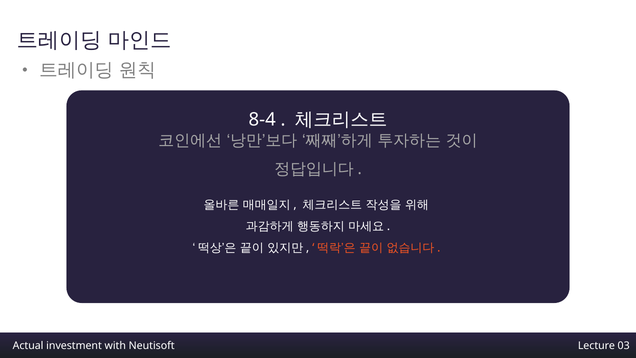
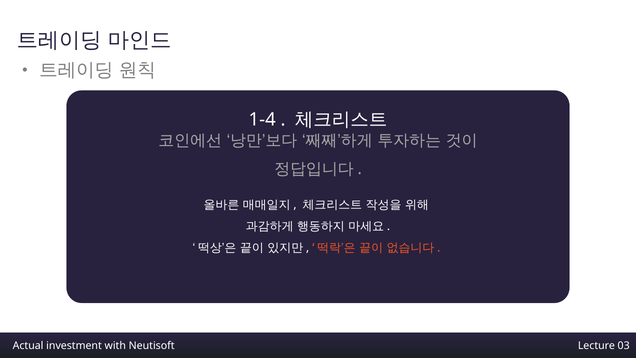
8-4: 8-4 -> 1-4 (262, 119)
